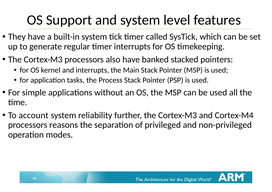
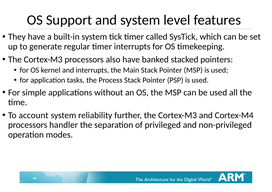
reasons: reasons -> handler (64, 125)
